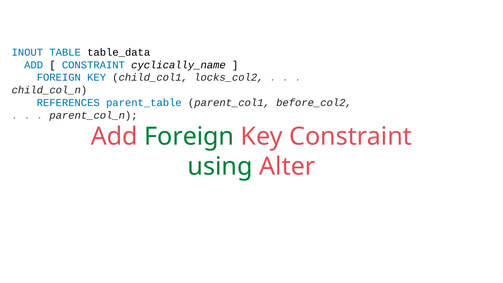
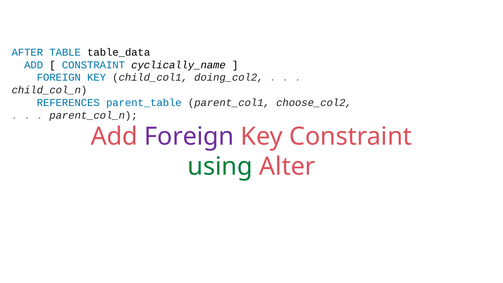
INOUT: INOUT -> AFTER (27, 52)
locks_col2: locks_col2 -> doing_col2 (229, 77)
before_col2: before_col2 -> choose_col2 (314, 103)
Foreign colour: green -> purple (189, 136)
